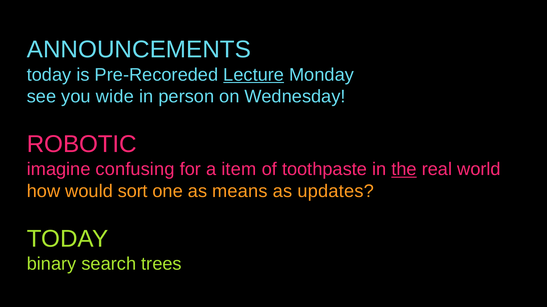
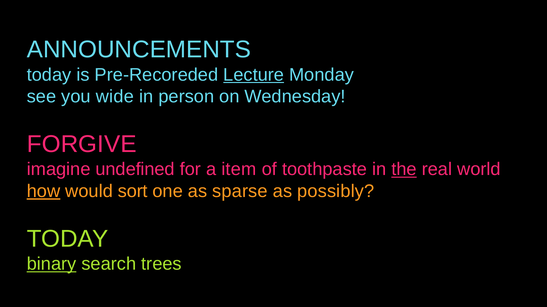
ROBOTIC: ROBOTIC -> FORGIVE (82, 145)
confusing: confusing -> undefined (135, 170)
how underline: none -> present (44, 192)
means: means -> sparse (240, 192)
updates: updates -> possibly (336, 192)
binary underline: none -> present (52, 265)
